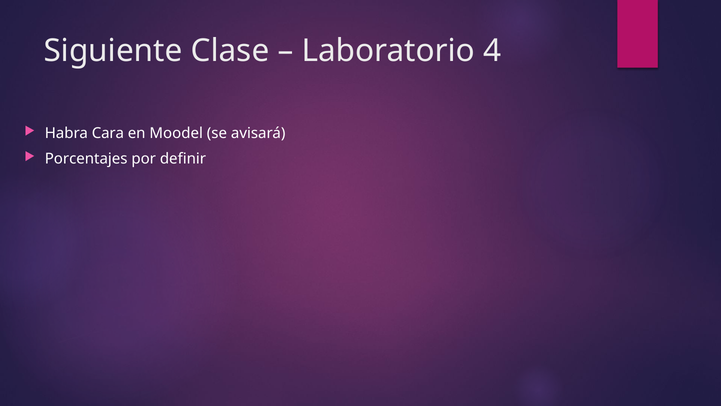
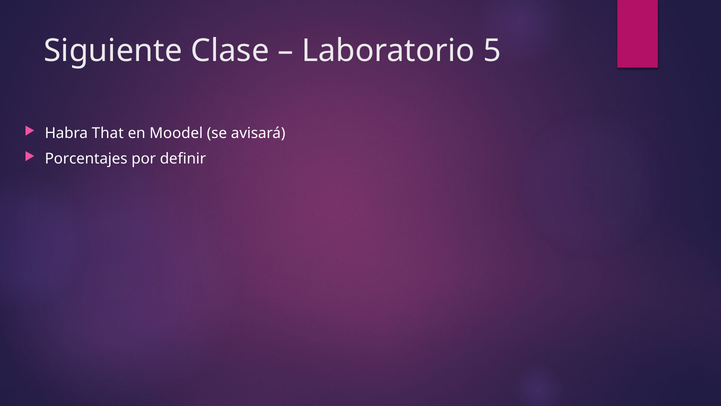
4: 4 -> 5 (492, 51)
Cara: Cara -> That (108, 133)
